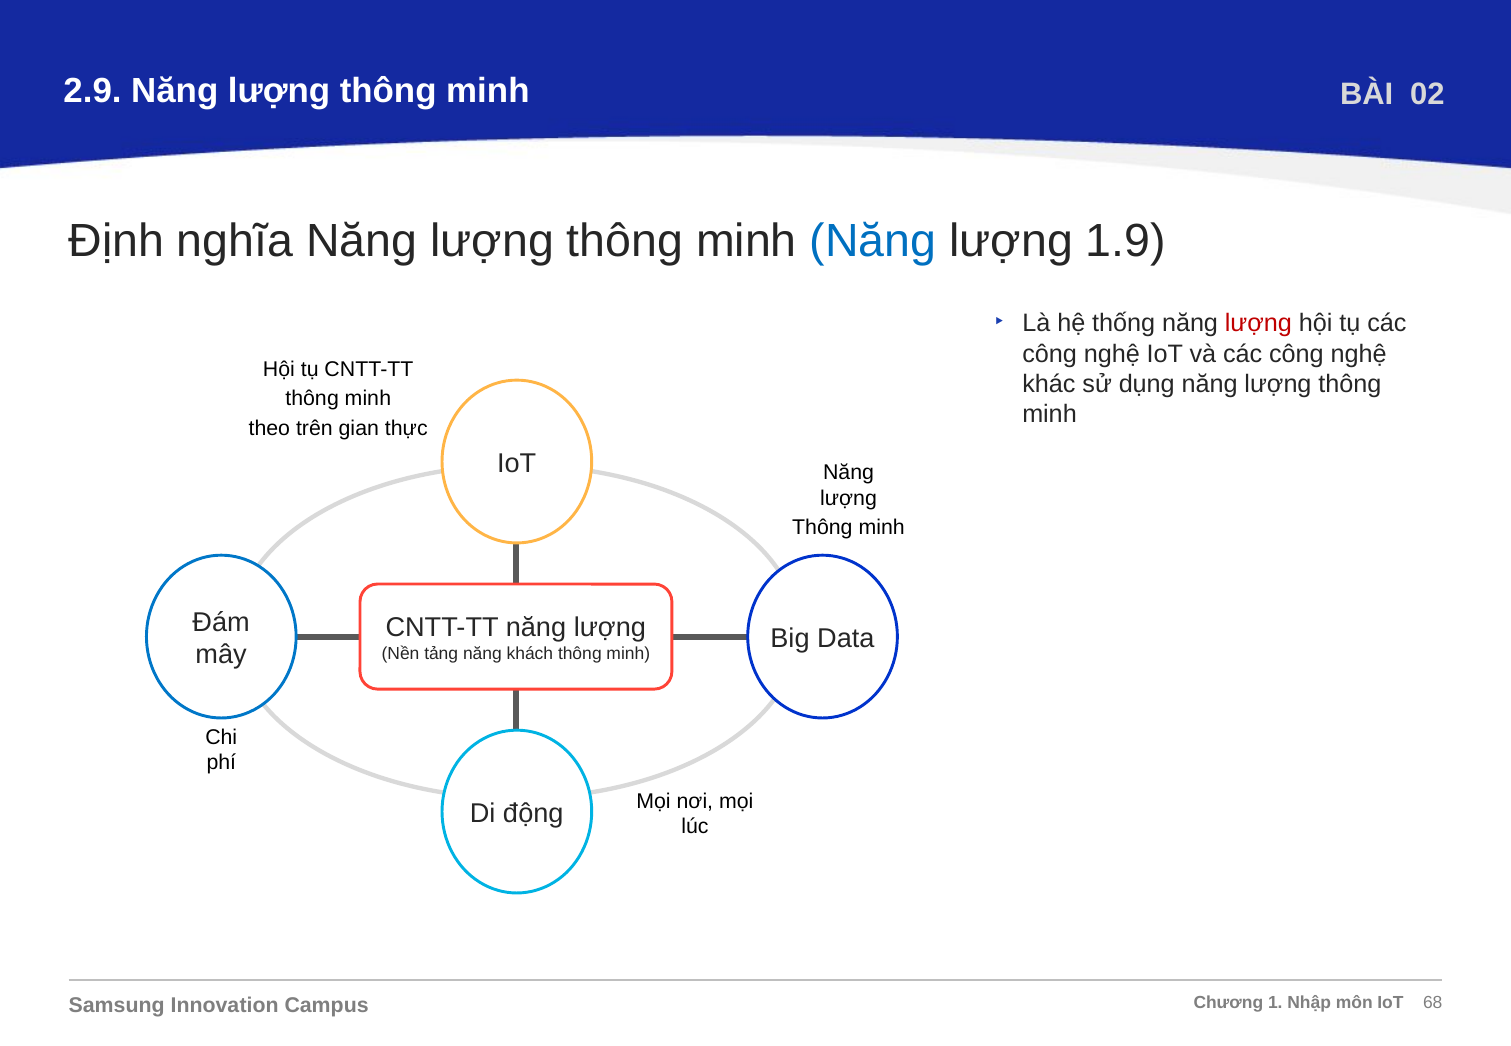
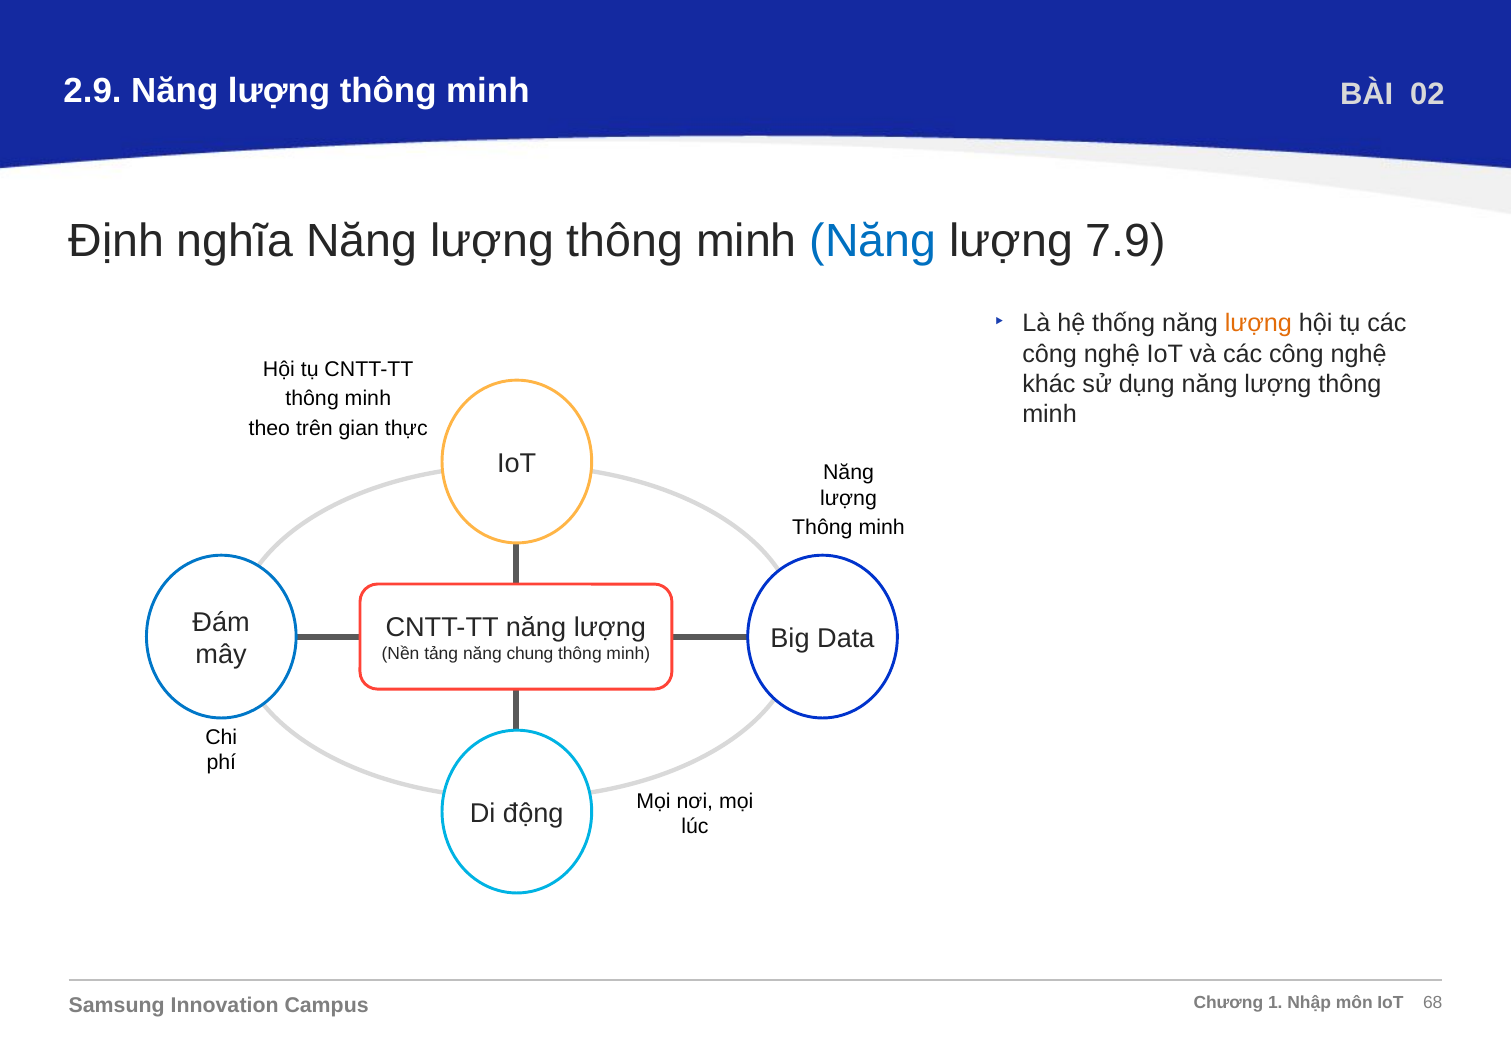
1.9: 1.9 -> 7.9 (1126, 241)
lượng colour: red -> orange (1258, 324)
khách: khách -> chung (530, 654)
